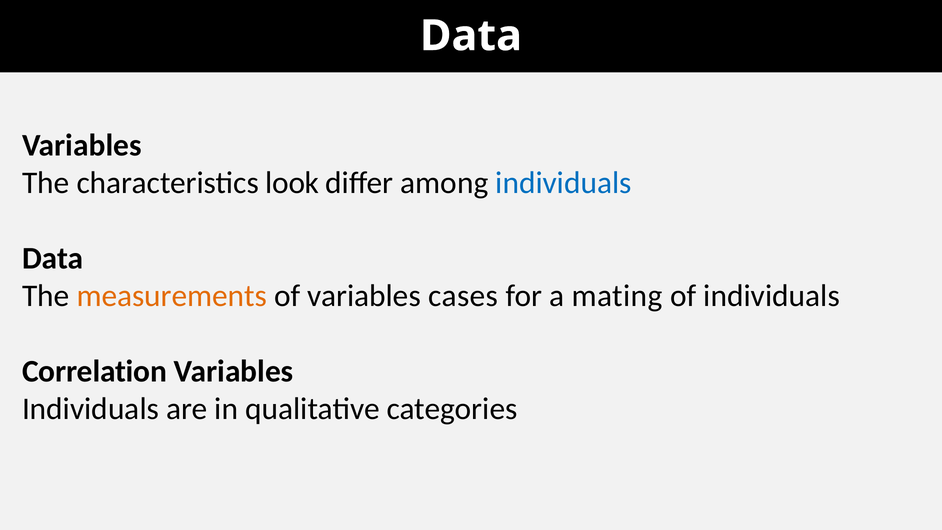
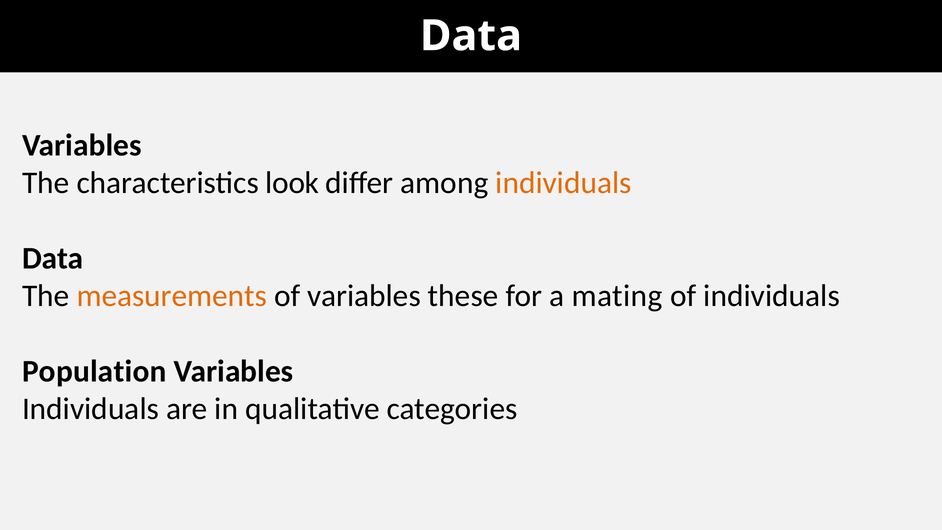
individuals colour: blue -> orange (564, 183)
cases: cases -> these (463, 296)
Correlation: Correlation -> Population (94, 371)
